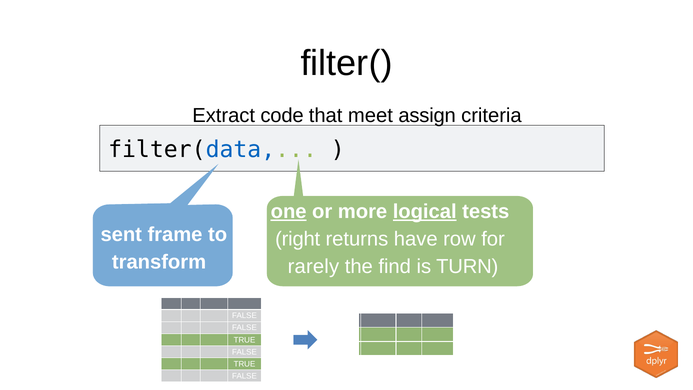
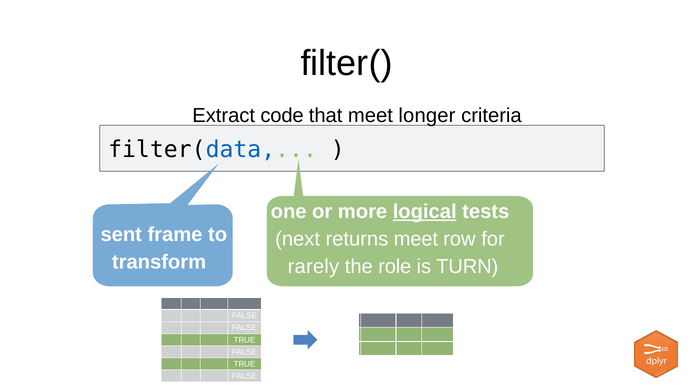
assign: assign -> longer (427, 116)
one underline: present -> none (289, 211)
right: right -> next (298, 239)
returns have: have -> meet (416, 239)
find: find -> role (395, 266)
